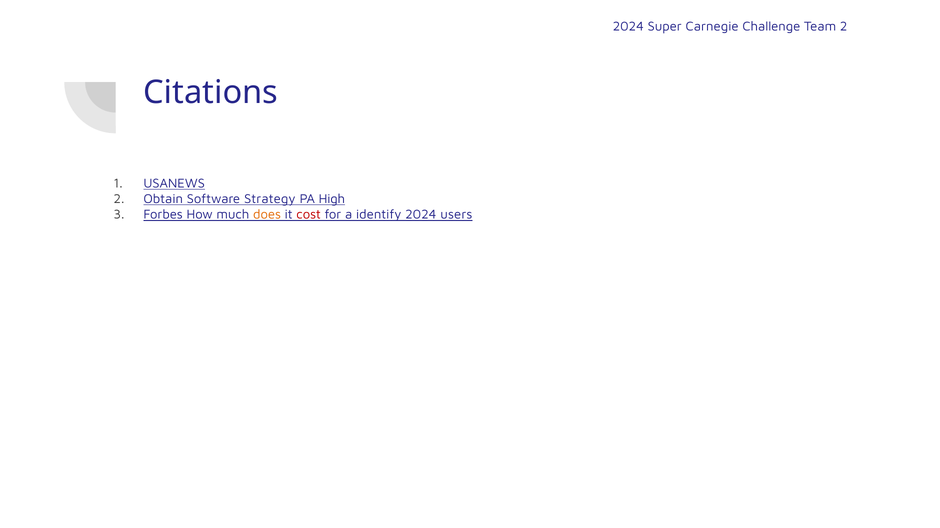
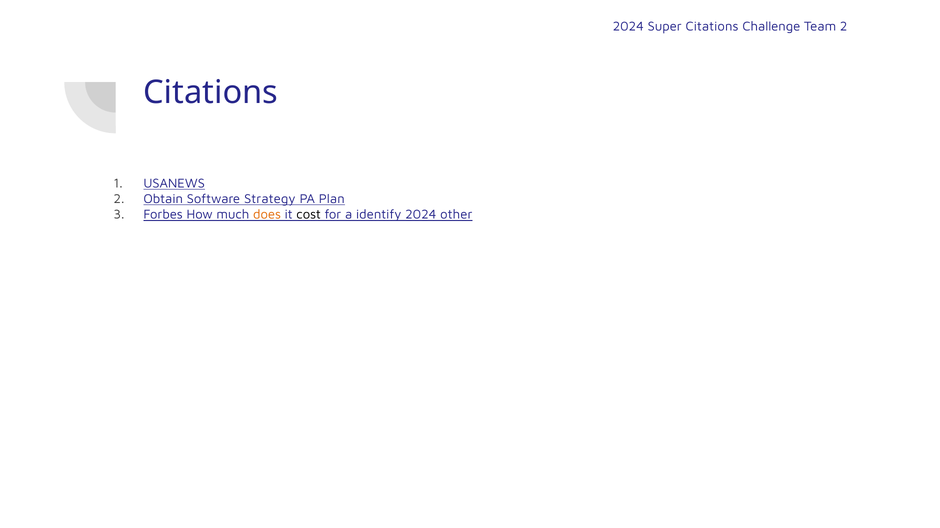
Super Carnegie: Carnegie -> Citations (712, 26)
High: High -> Plan (332, 199)
cost colour: red -> black (309, 215)
users: users -> other (456, 215)
